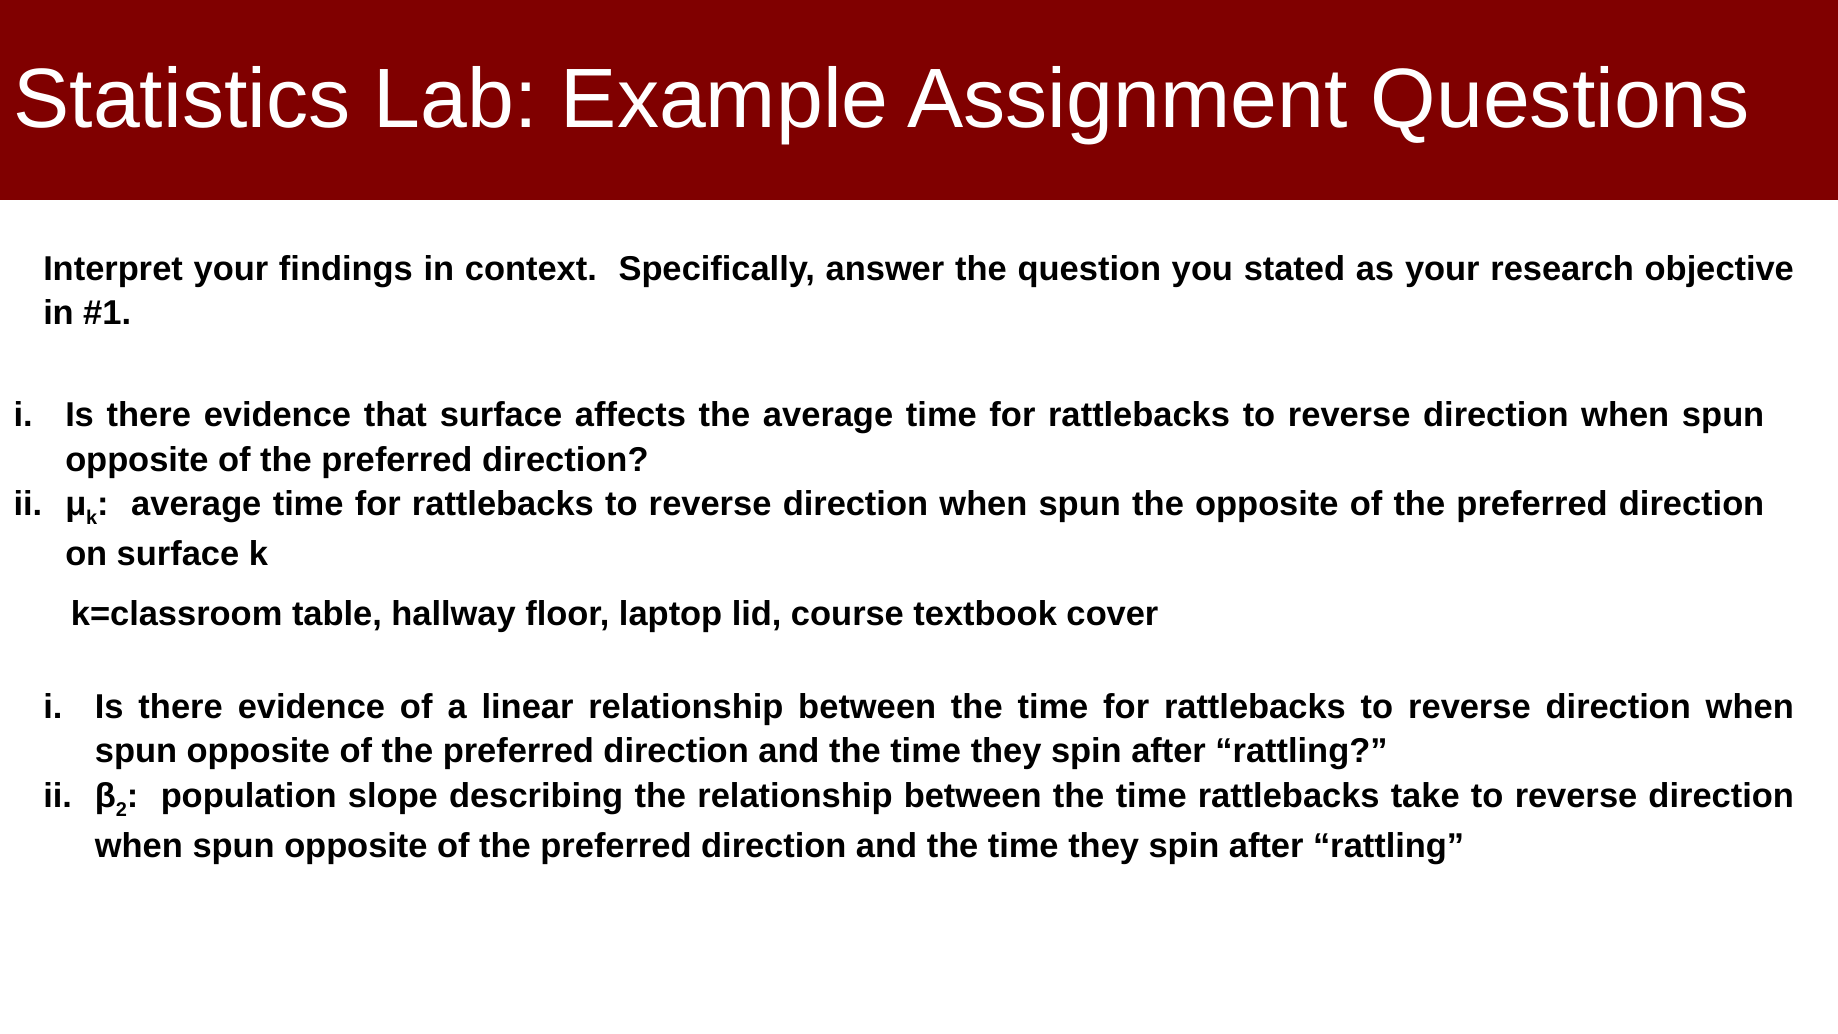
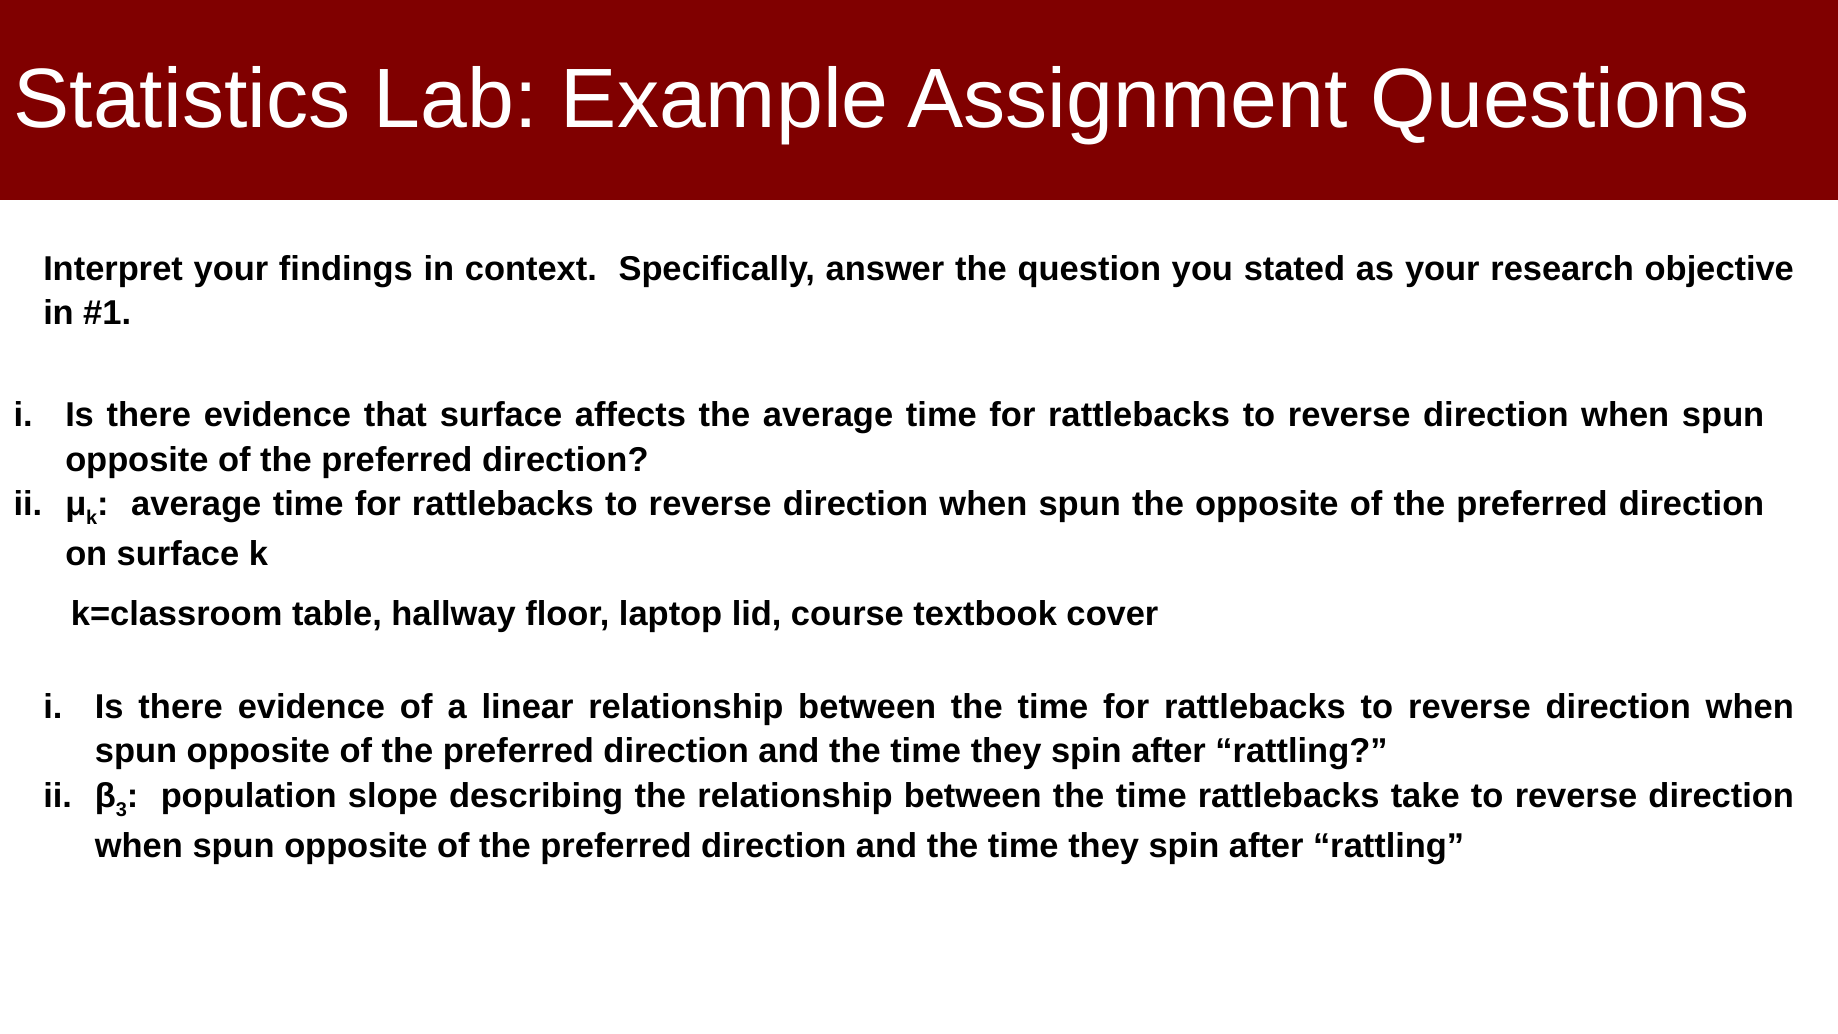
2: 2 -> 3 (121, 810)
